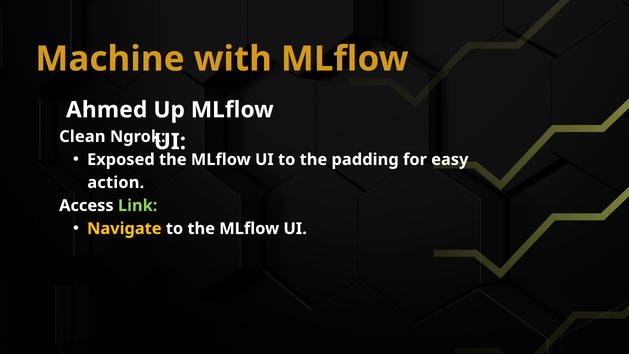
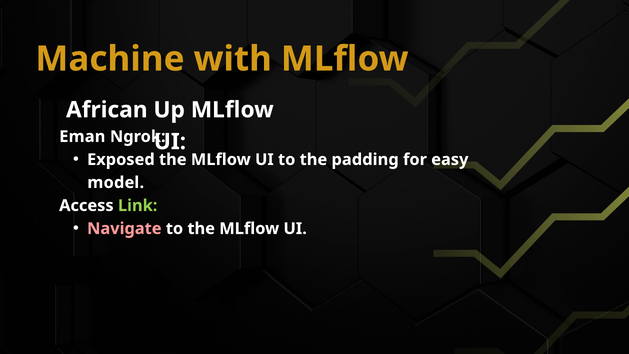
Ahmed: Ahmed -> African (107, 110)
Clean: Clean -> Eman (82, 136)
action: action -> model (116, 182)
Navigate colour: yellow -> pink (124, 228)
